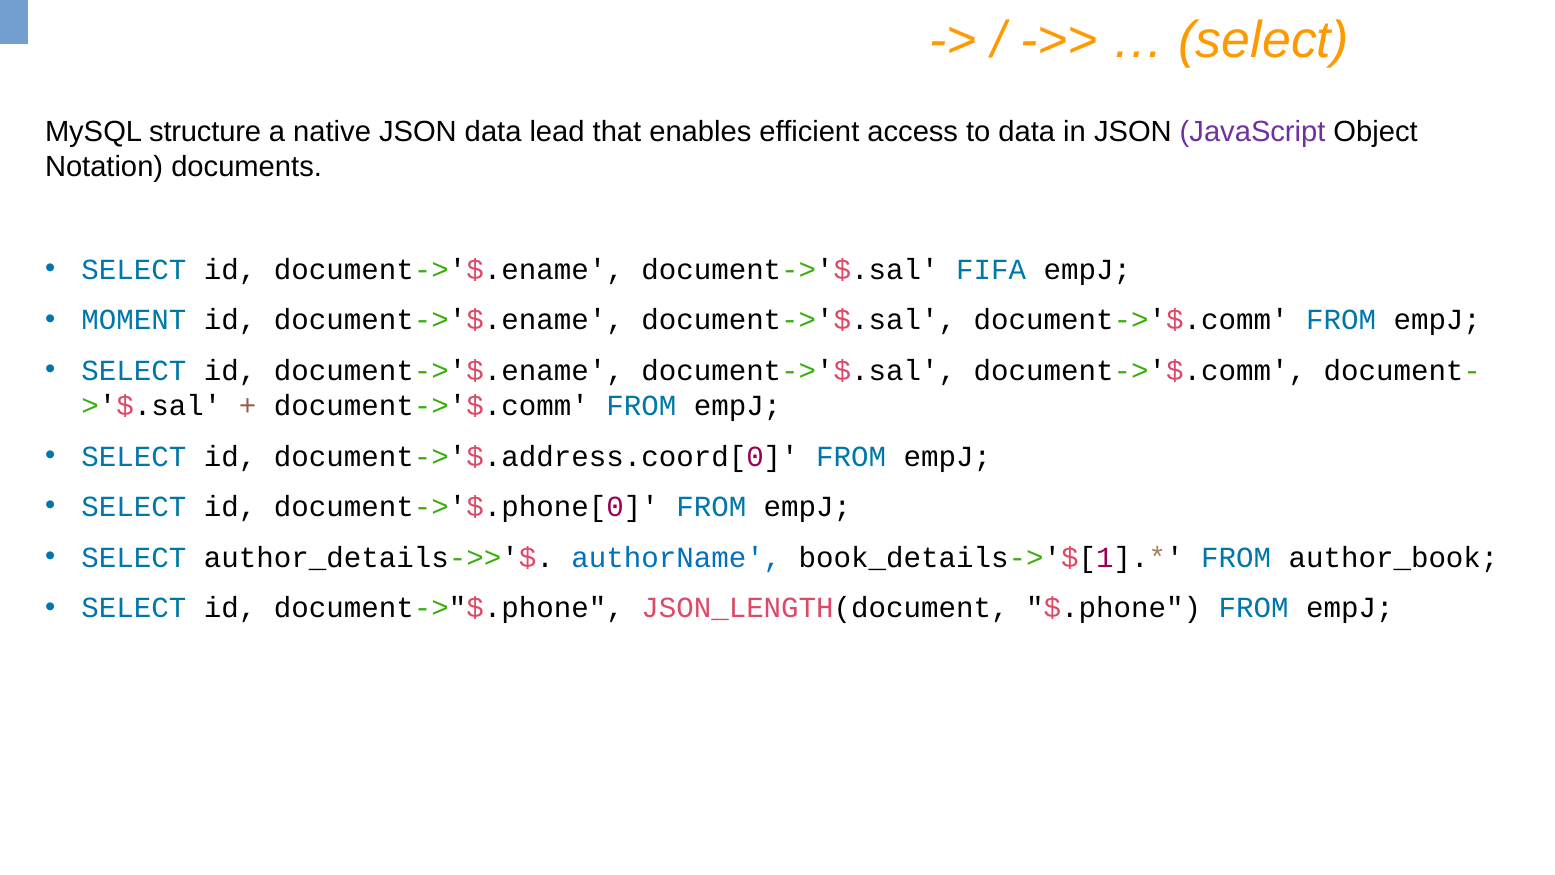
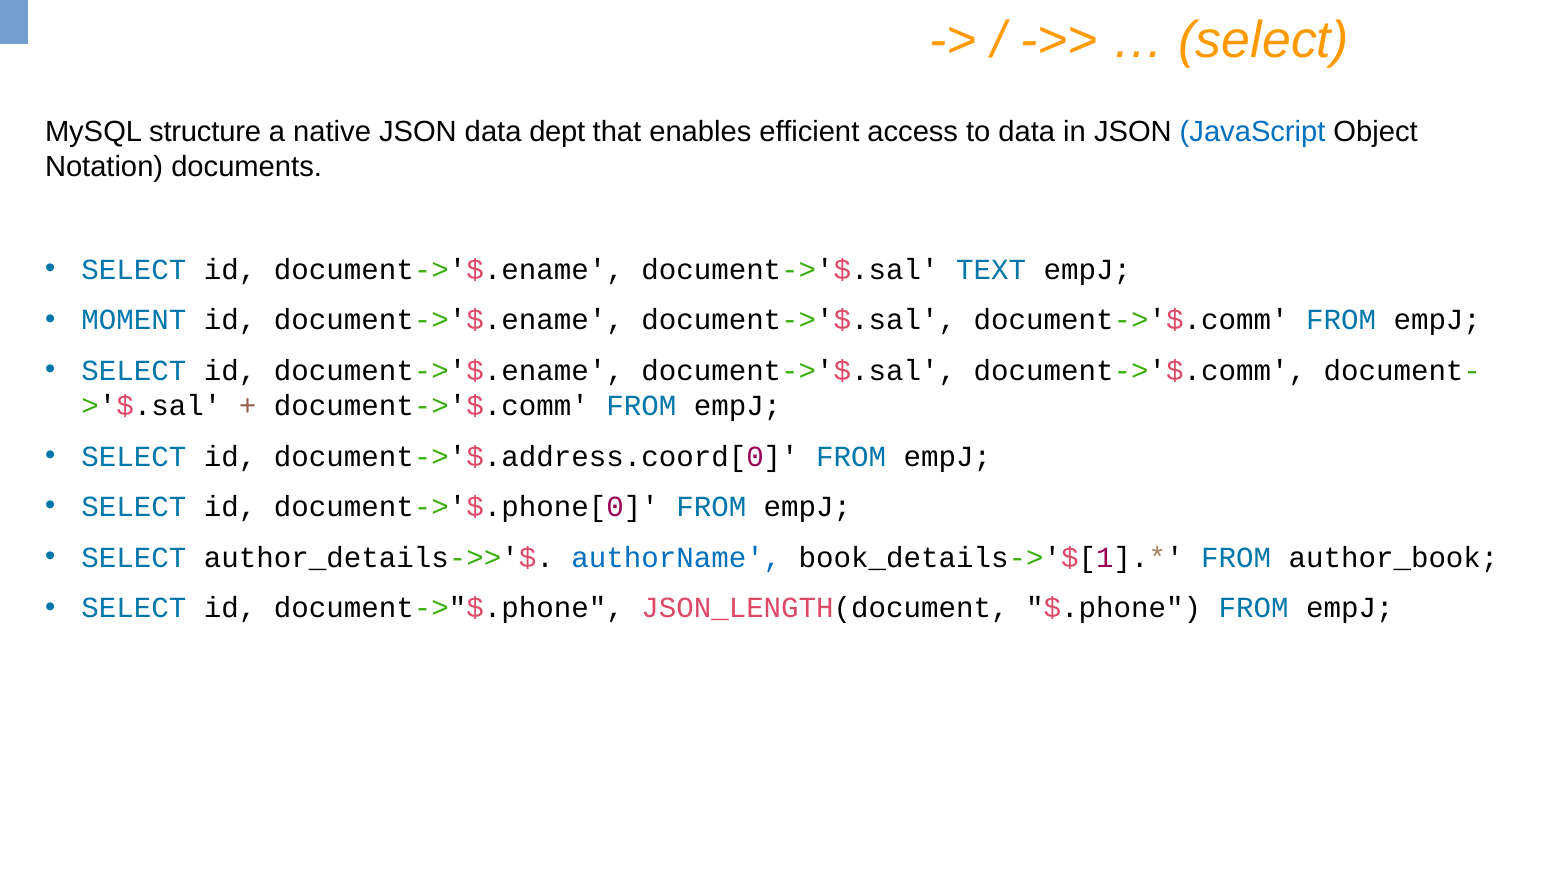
lead: lead -> dept (557, 132)
JavaScript colour: purple -> blue (1253, 132)
FIFA: FIFA -> TEXT (991, 270)
